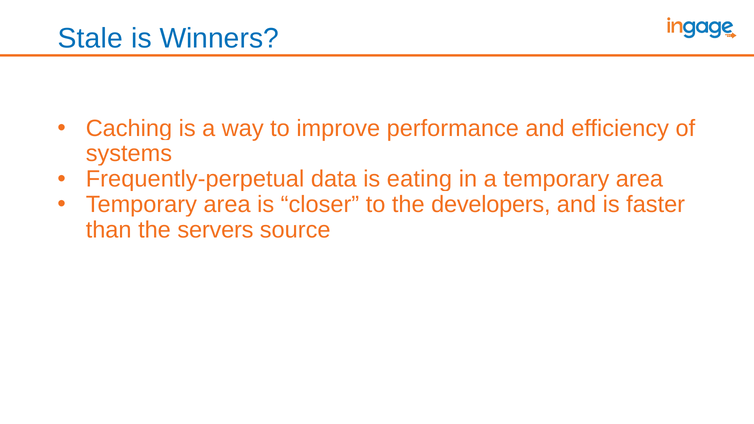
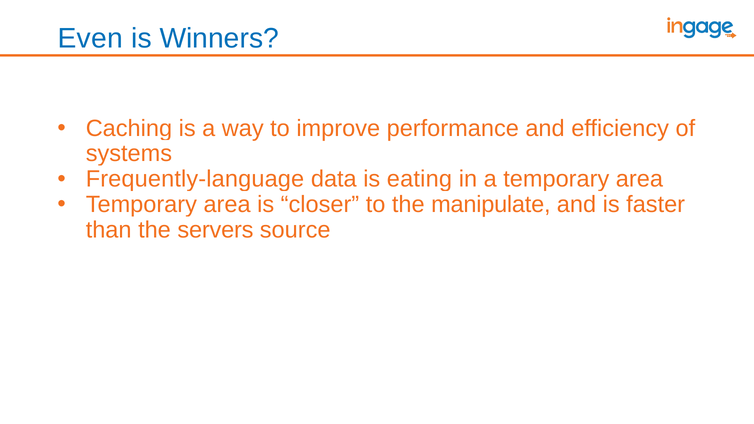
Stale: Stale -> Even (90, 38)
Frequently-perpetual: Frequently-perpetual -> Frequently-language (195, 179)
developers: developers -> manipulate (491, 205)
